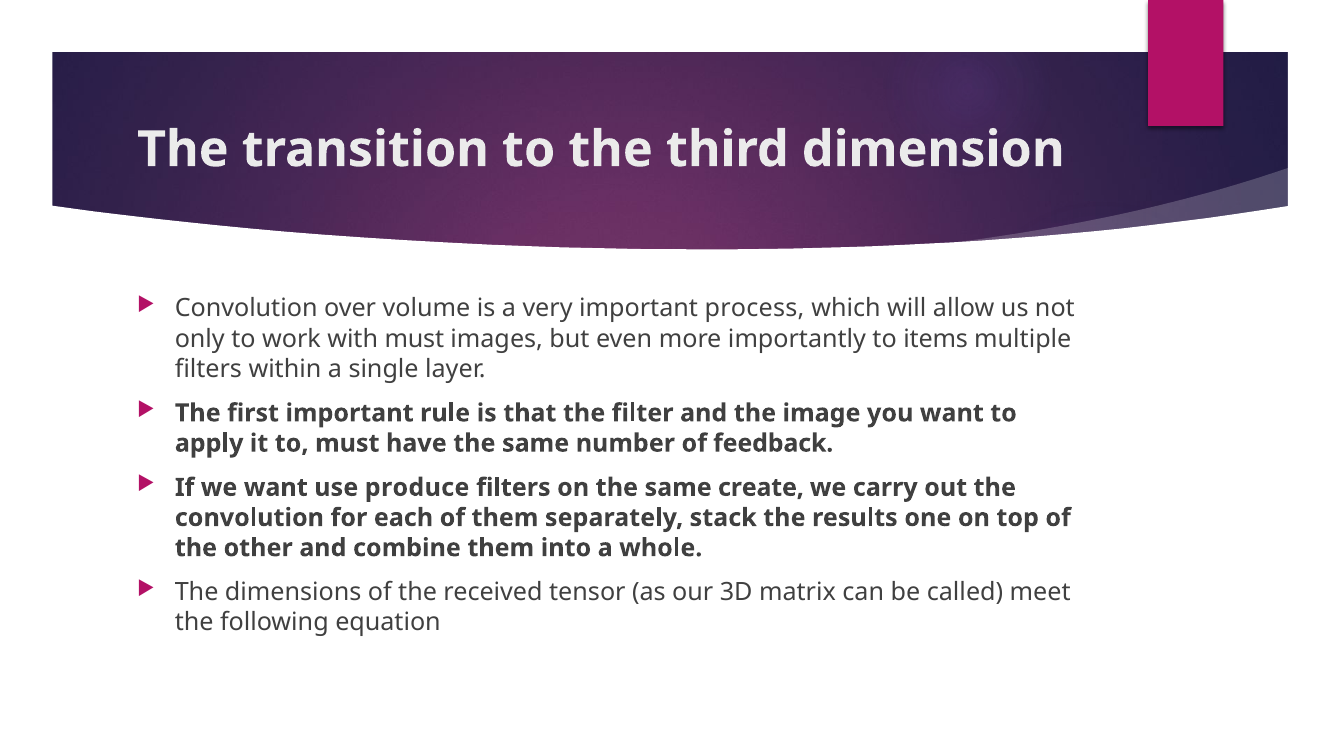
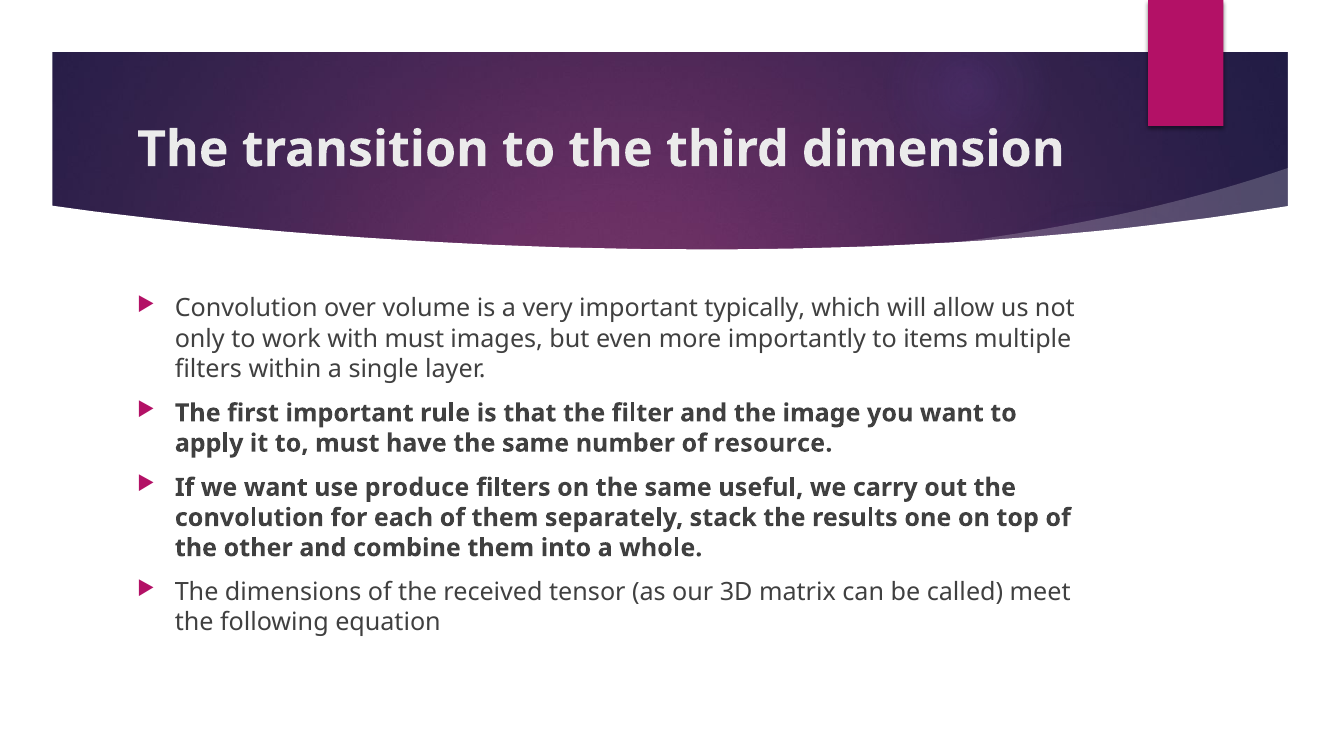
process: process -> typically (755, 308)
feedback: feedback -> resource (773, 443)
create: create -> useful (761, 487)
